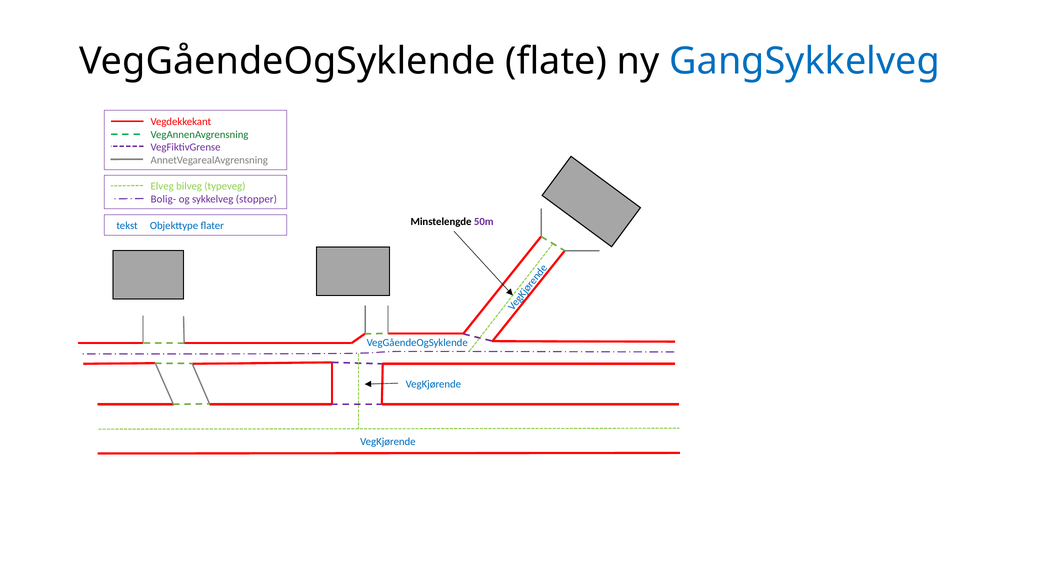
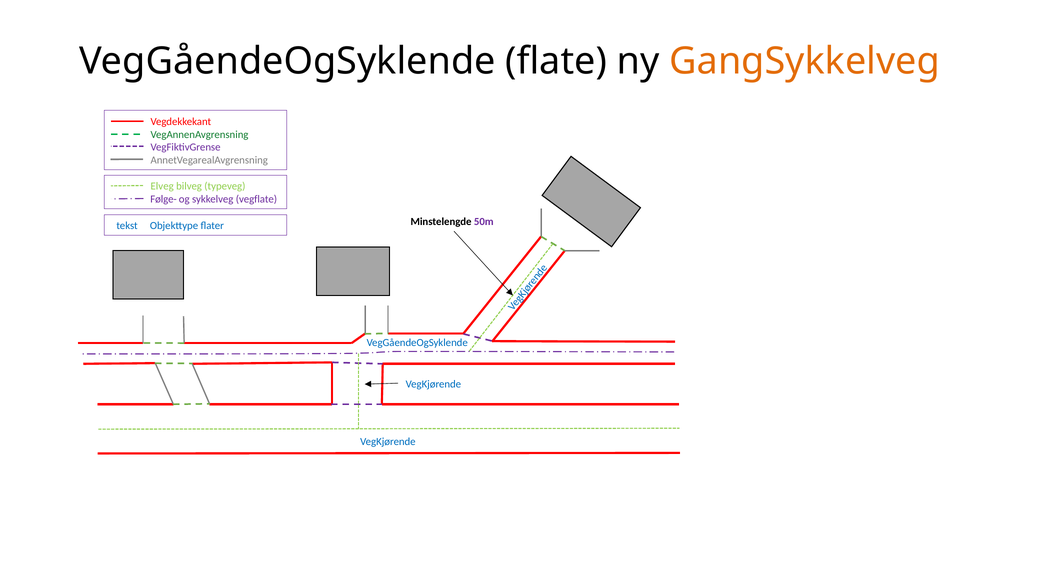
GangSykkelveg colour: blue -> orange (805, 62)
Bolig-: Bolig- -> Følge- (164, 200)
stopper: stopper -> vegflate (256, 200)
